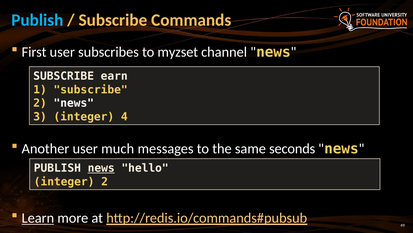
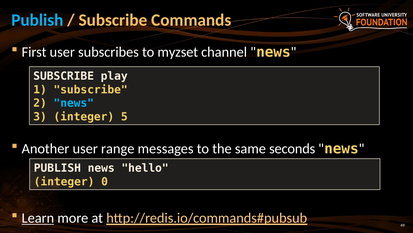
earn: earn -> play (114, 76)
news colour: white -> light blue (74, 103)
4: 4 -> 5 (124, 116)
much: much -> range (118, 148)
news underline: present -> none (101, 168)
integer 2: 2 -> 0 (105, 181)
